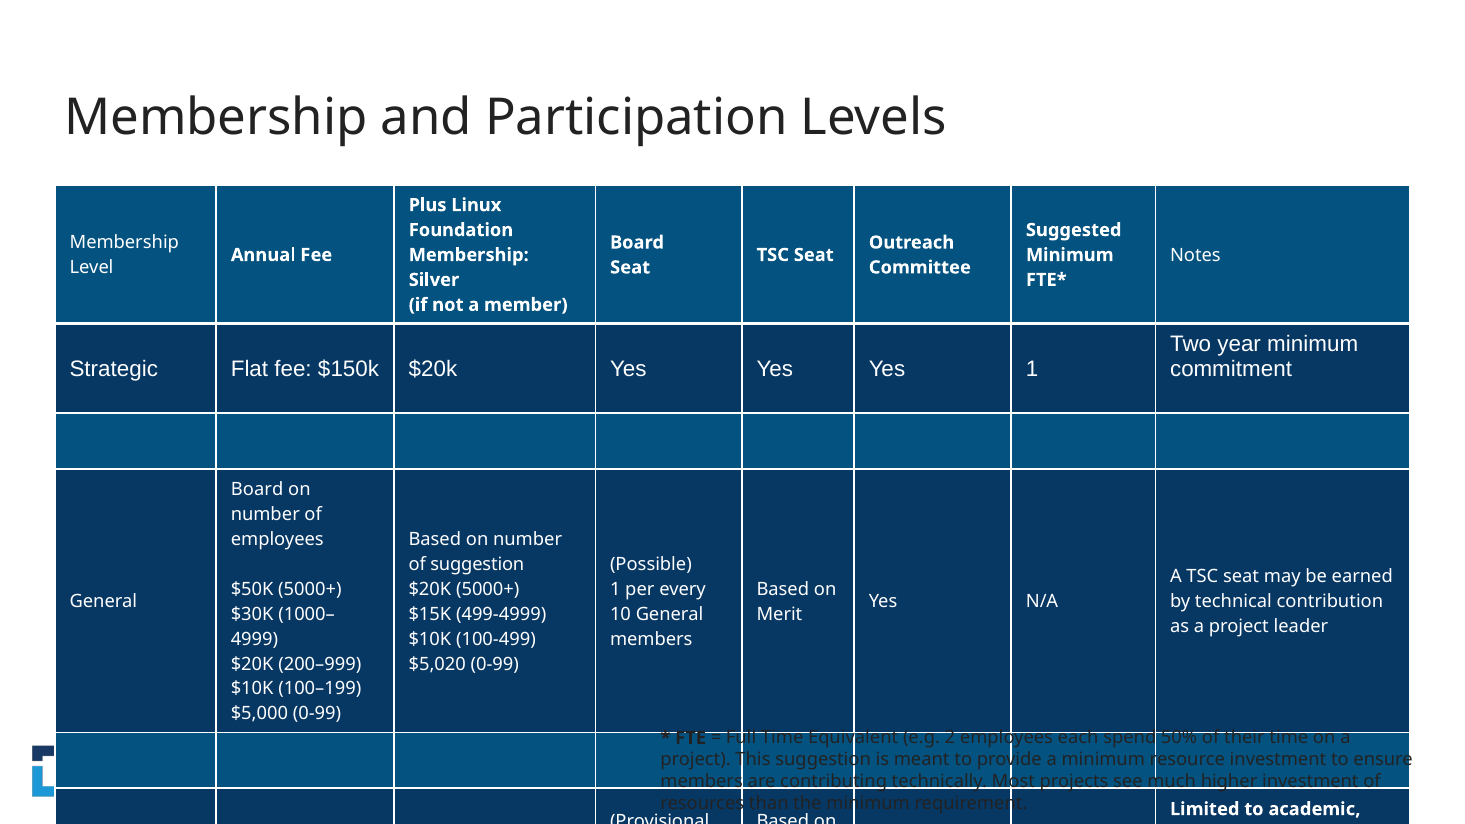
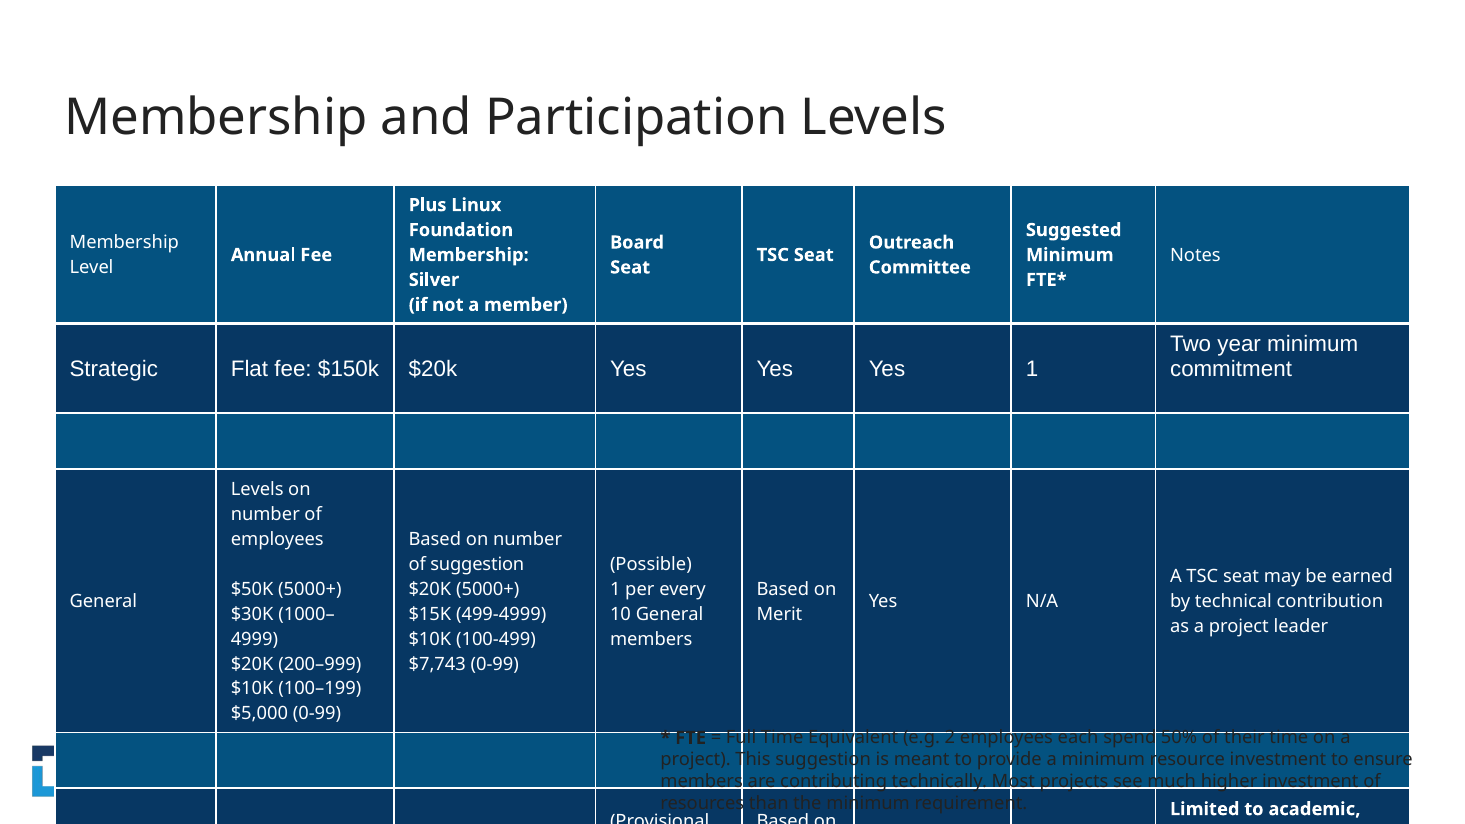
Board: Board -> Levels (257, 490)
$5,020: $5,020 -> $7,743 (437, 664)
